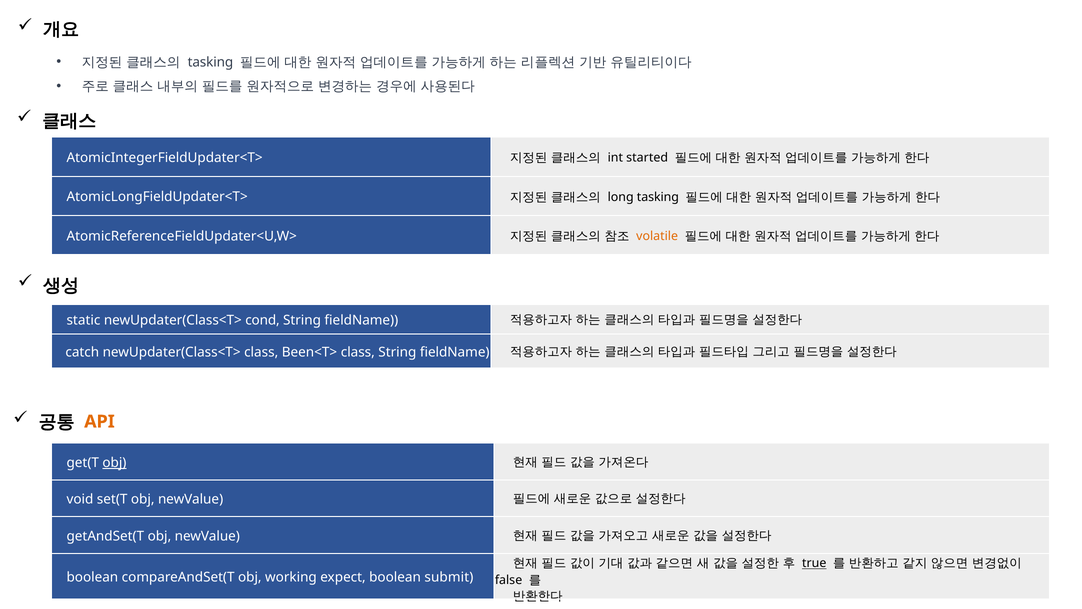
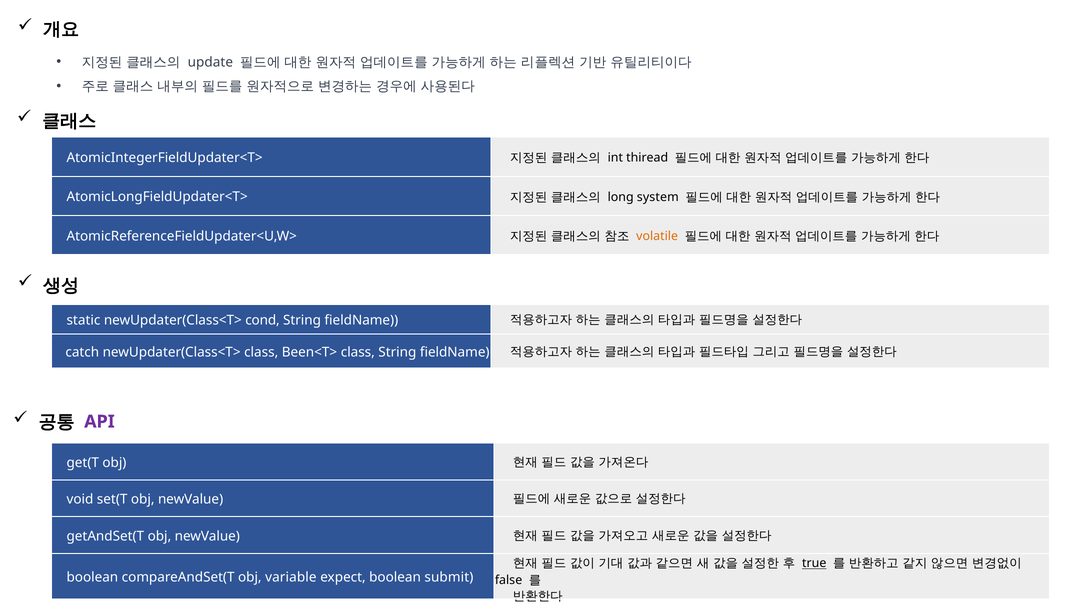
tasking: tasking -> update (210, 62)
started: started -> thiread (647, 158)
long tasking: tasking -> system (658, 197)
API colour: orange -> purple (99, 421)
obj underline: present -> none (114, 463)
working: working -> variable (291, 577)
